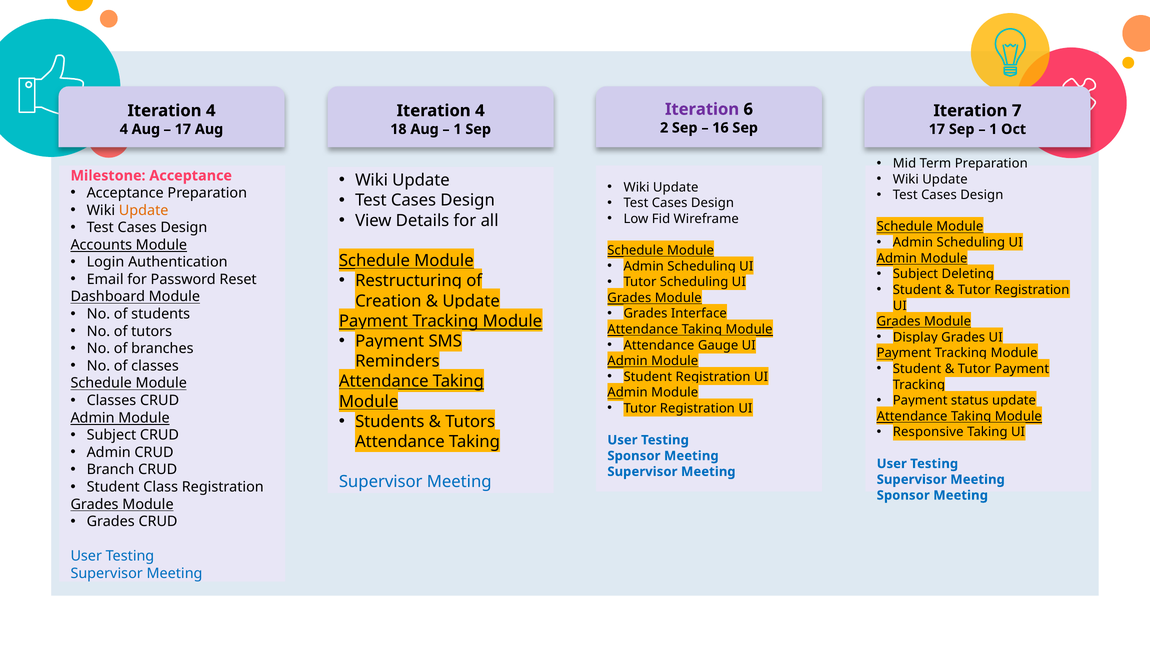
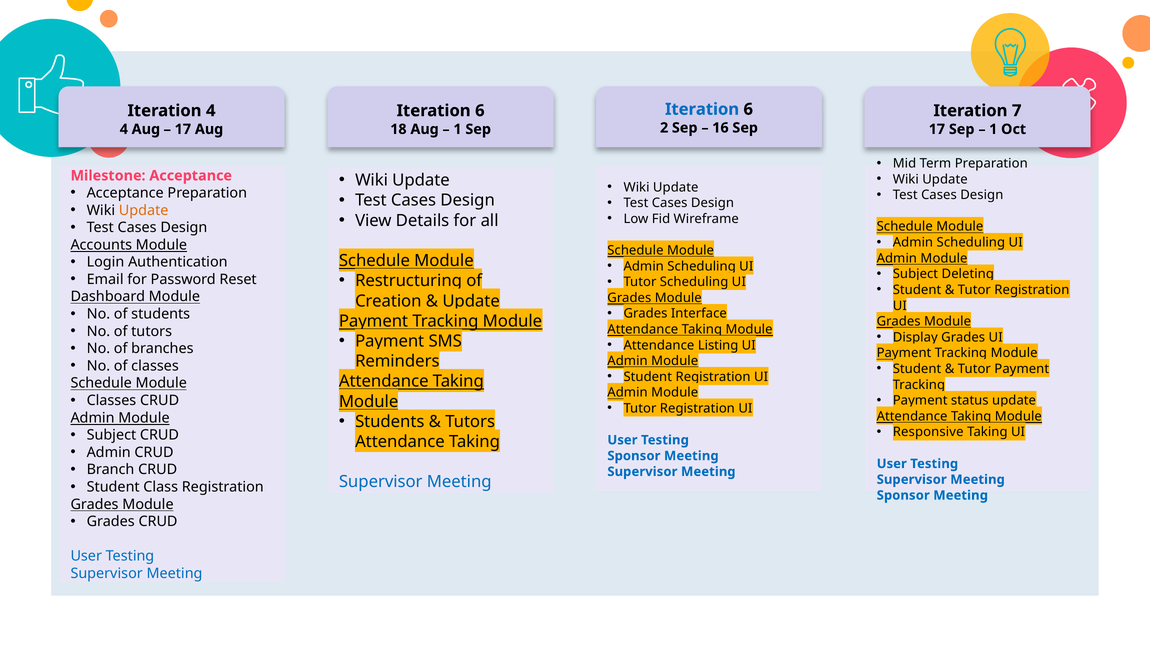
Iteration colour: purple -> blue (702, 109)
4: 4 -> 6 (480, 111)
Gauge: Gauge -> Listing (718, 345)
